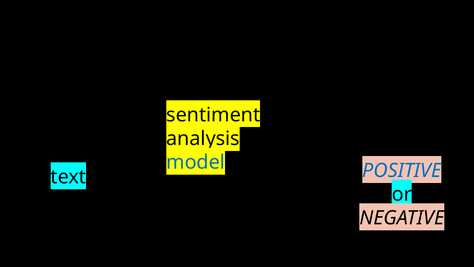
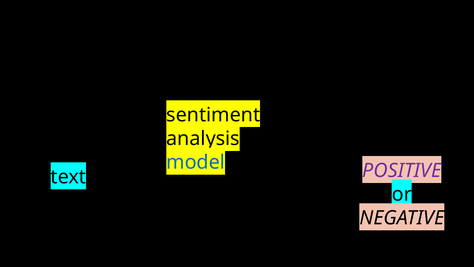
POSITIVE colour: blue -> purple (402, 170)
